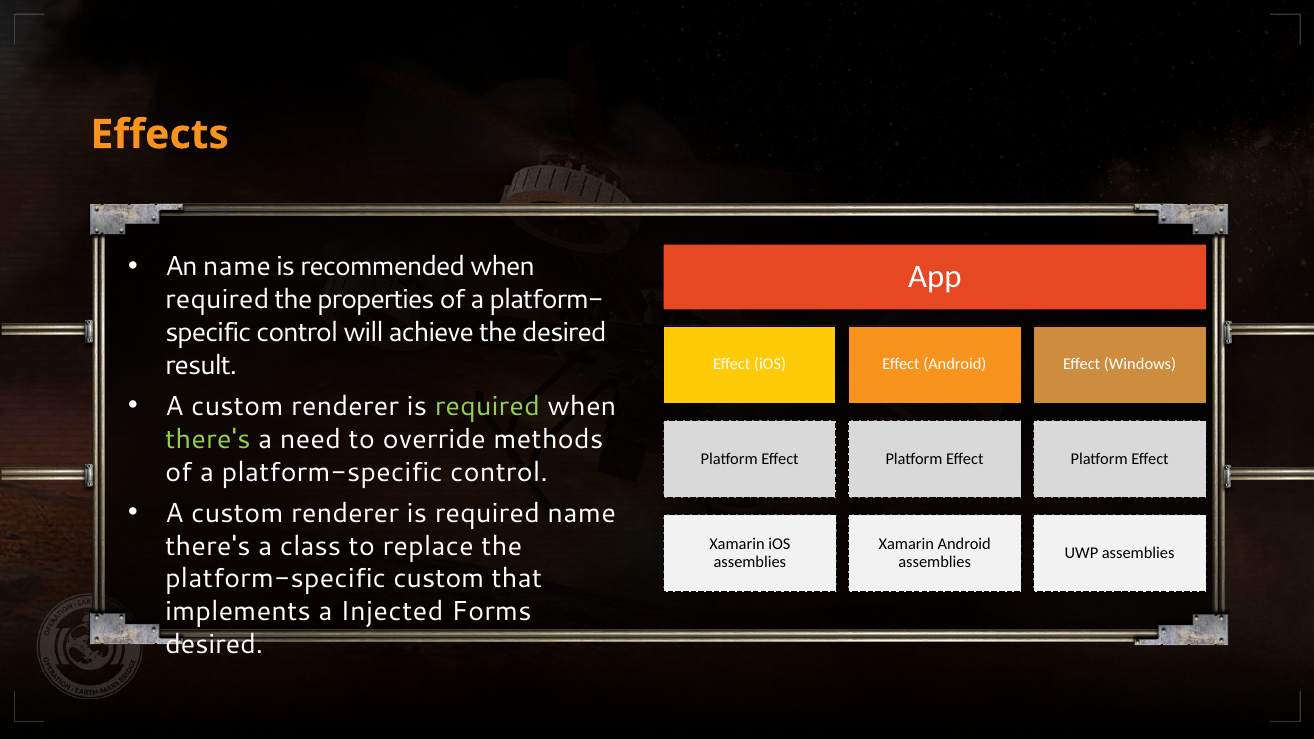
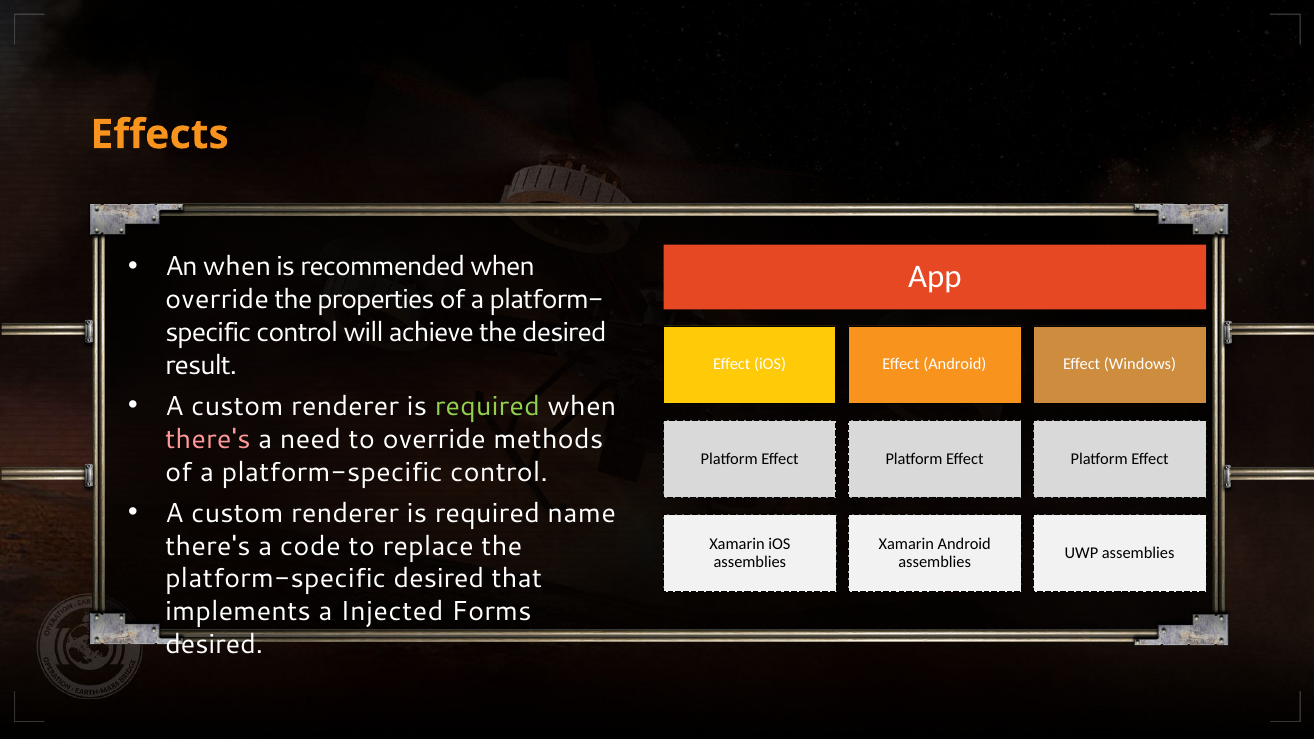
An name: name -> when (237, 267)
required: required -> override (217, 300)
there's colour: light green -> pink (208, 439)
class: class -> code (310, 546)
platform-specific custom: custom -> desired (439, 579)
